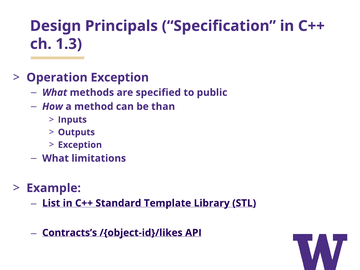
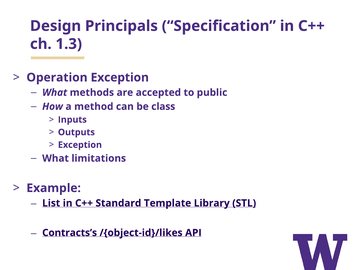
specified: specified -> accepted (158, 93)
than: than -> class (163, 107)
